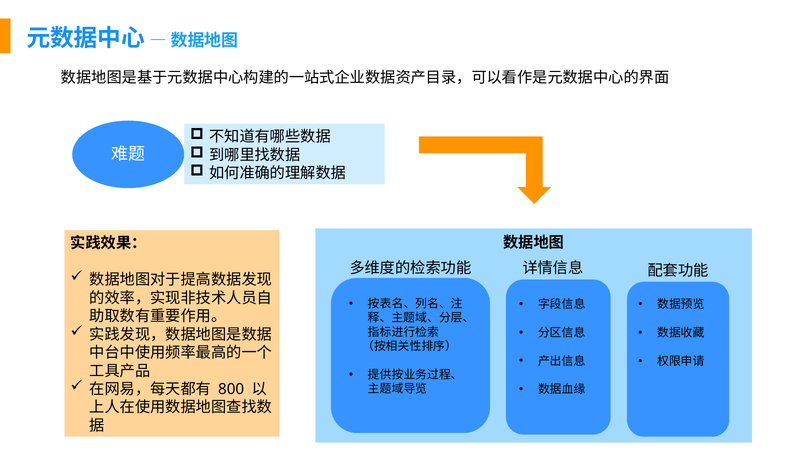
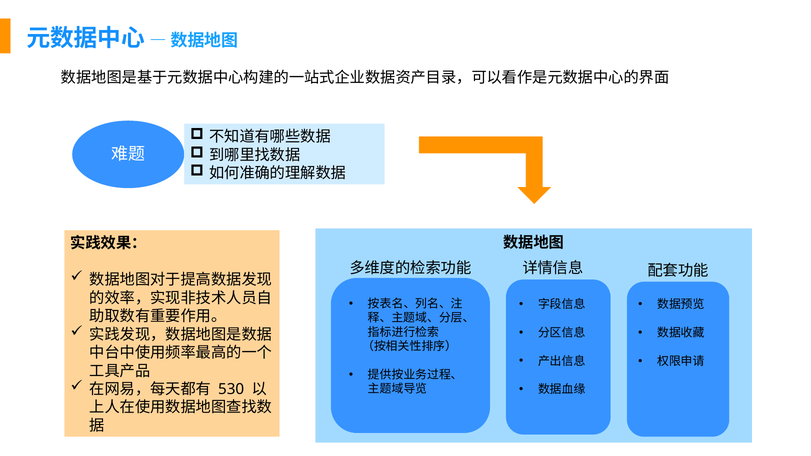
800: 800 -> 530 (231, 389)
